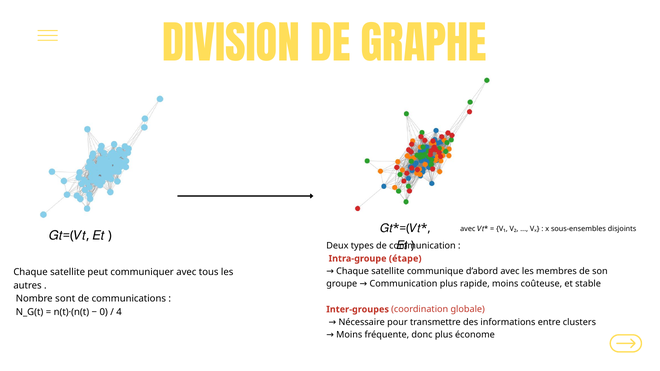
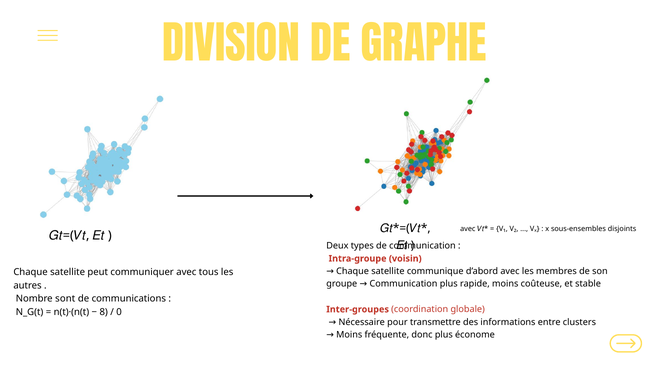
étape: étape -> voisin (405, 259)
0: 0 -> 8 (104, 312)
4: 4 -> 0 (119, 312)
